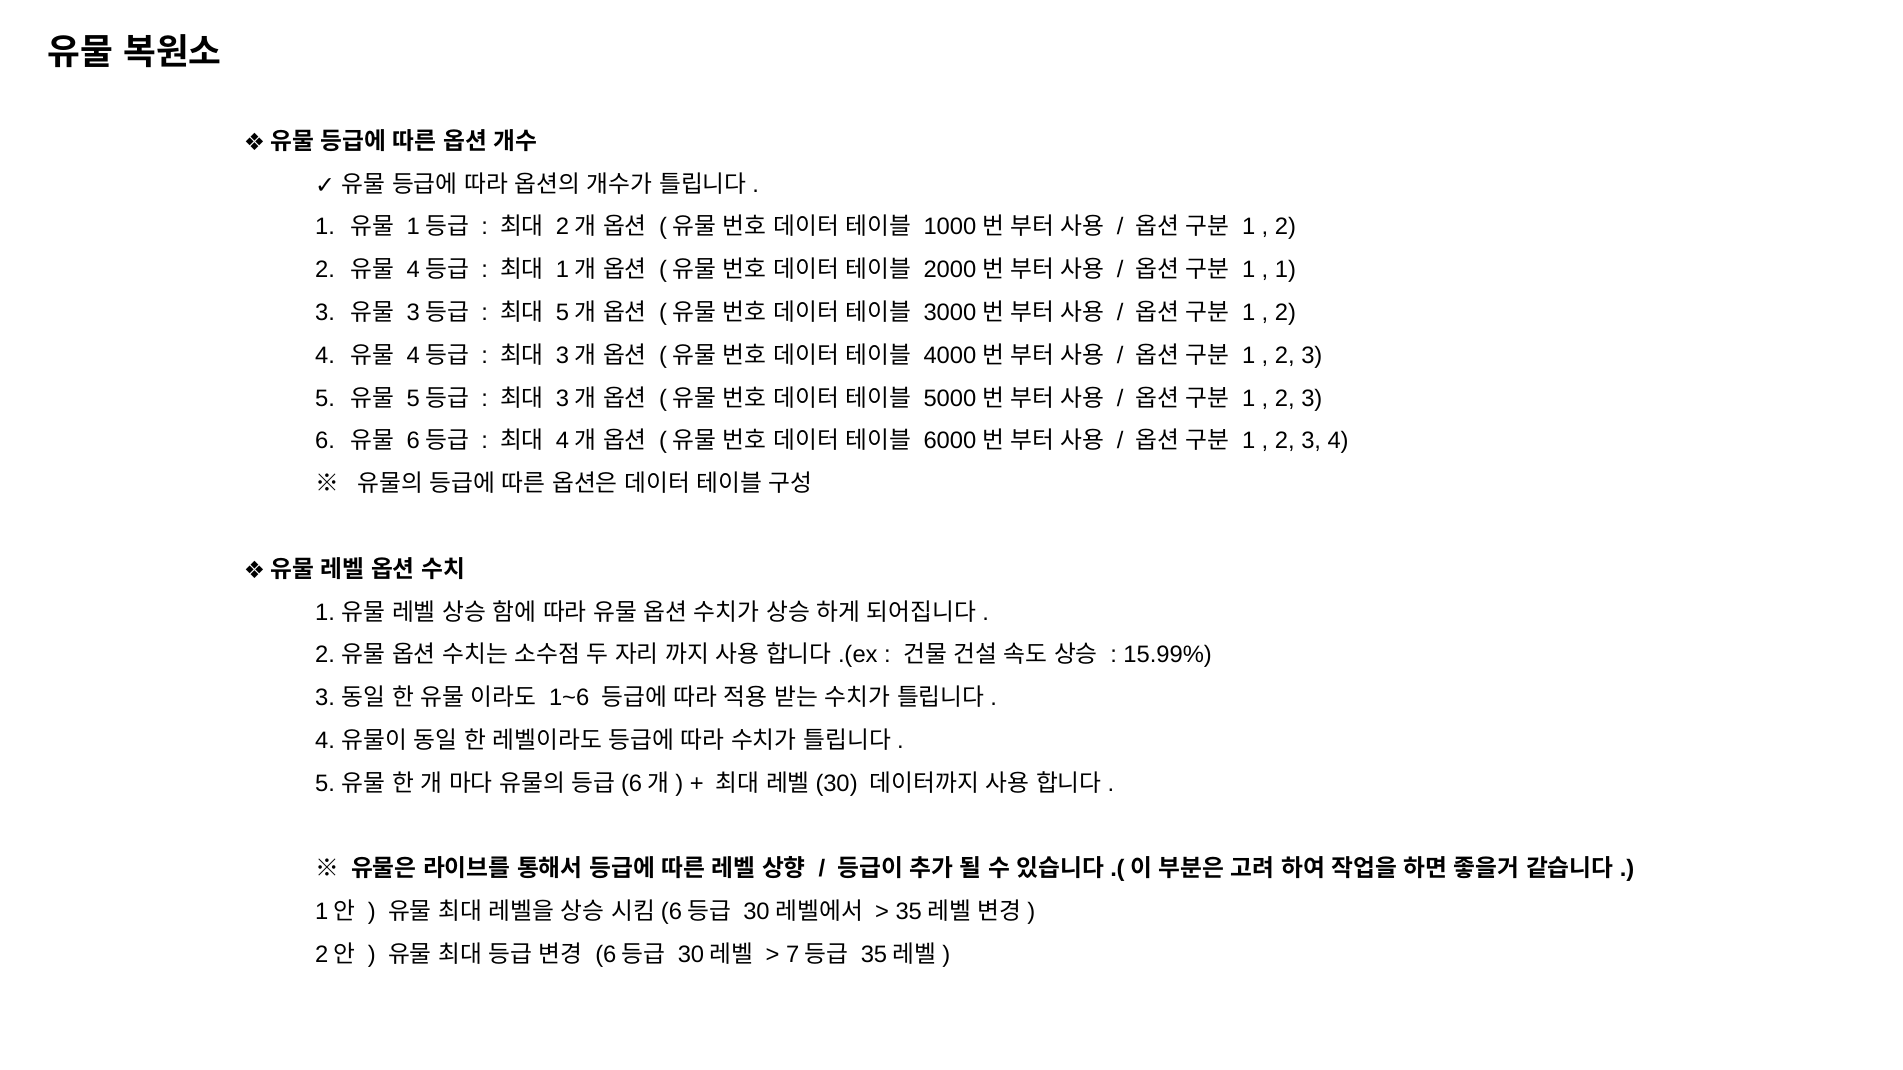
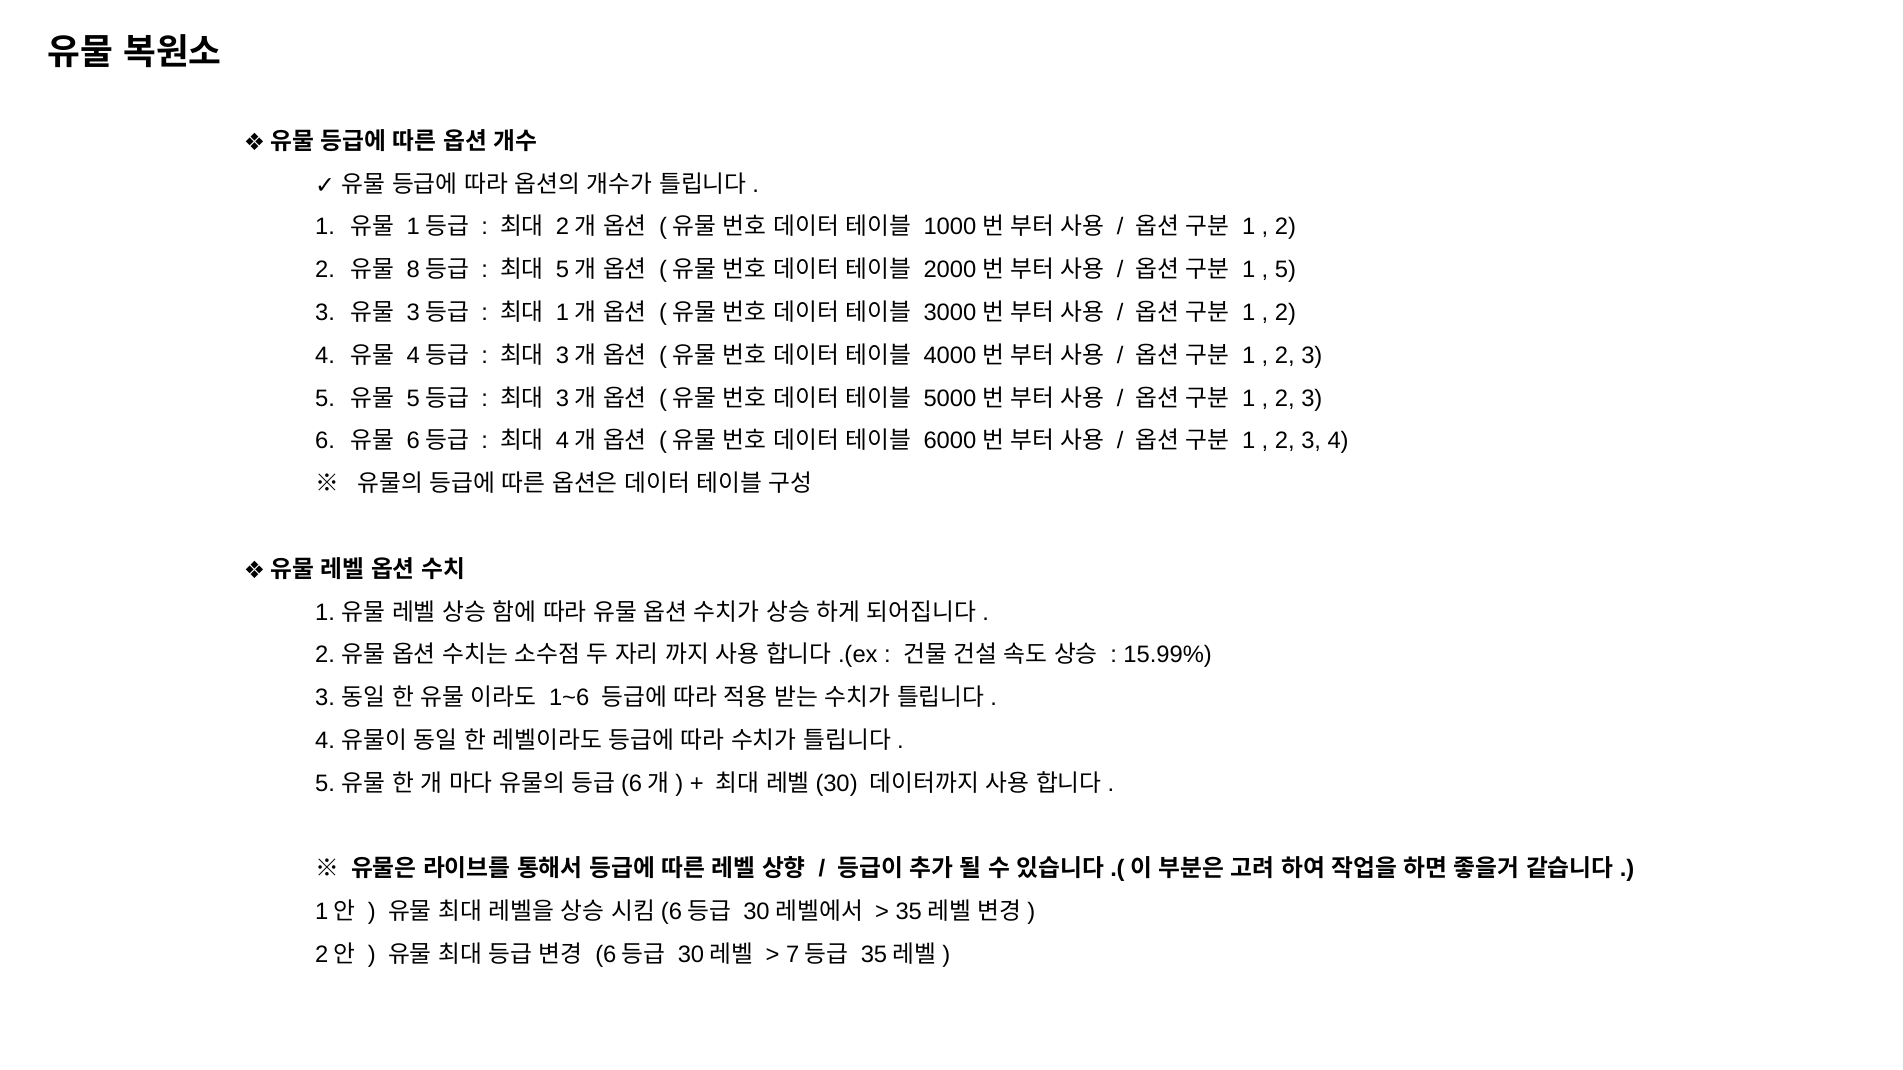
4: 4 -> 8 (413, 270)
1: 1 -> 5 (563, 270)
1: 1 -> 5 (1285, 270)
5: 5 -> 1 (563, 313)
